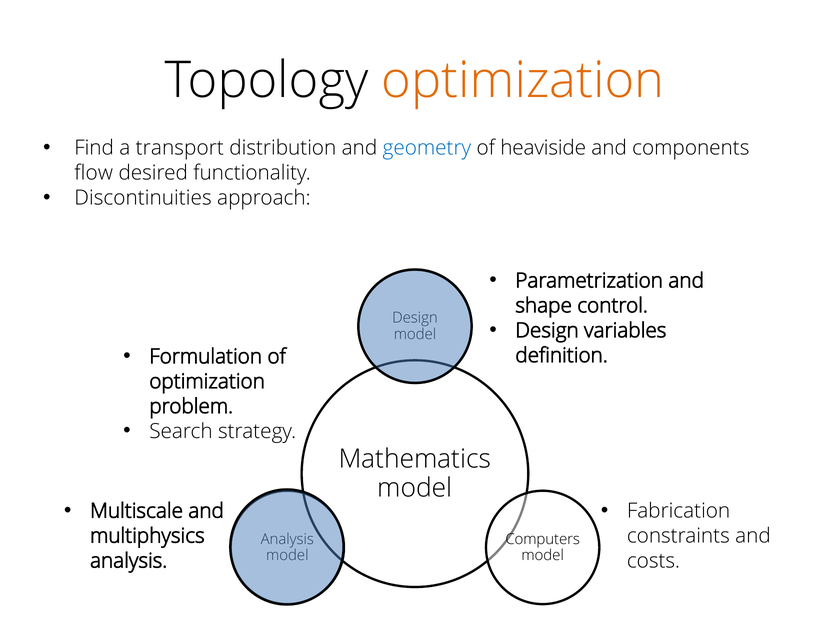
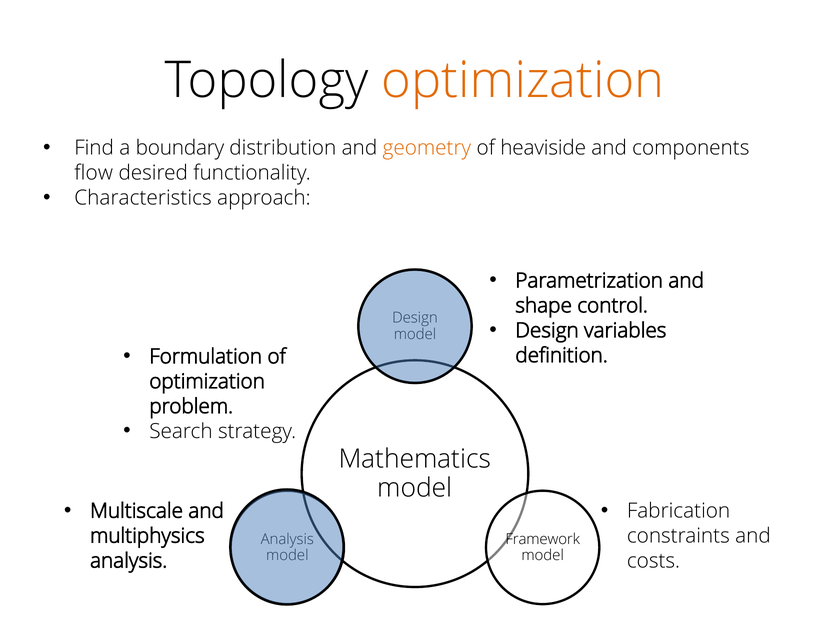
transport: transport -> boundary (180, 148)
geometry colour: blue -> orange (427, 148)
Discontinuities: Discontinuities -> Characteristics (143, 198)
Computers: Computers -> Framework (543, 539)
